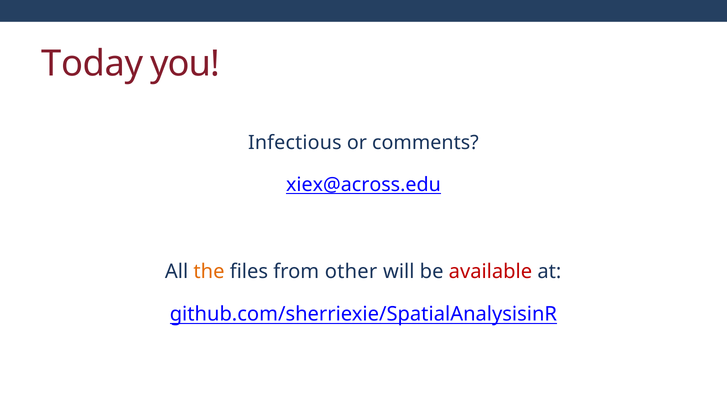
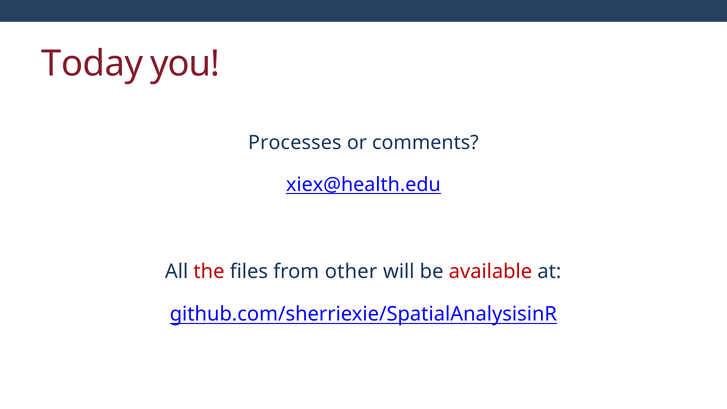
Infectious: Infectious -> Processes (295, 143)
xiex@across.edu: xiex@across.edu -> xiex@health.edu (363, 184)
the colour: orange -> red (209, 272)
